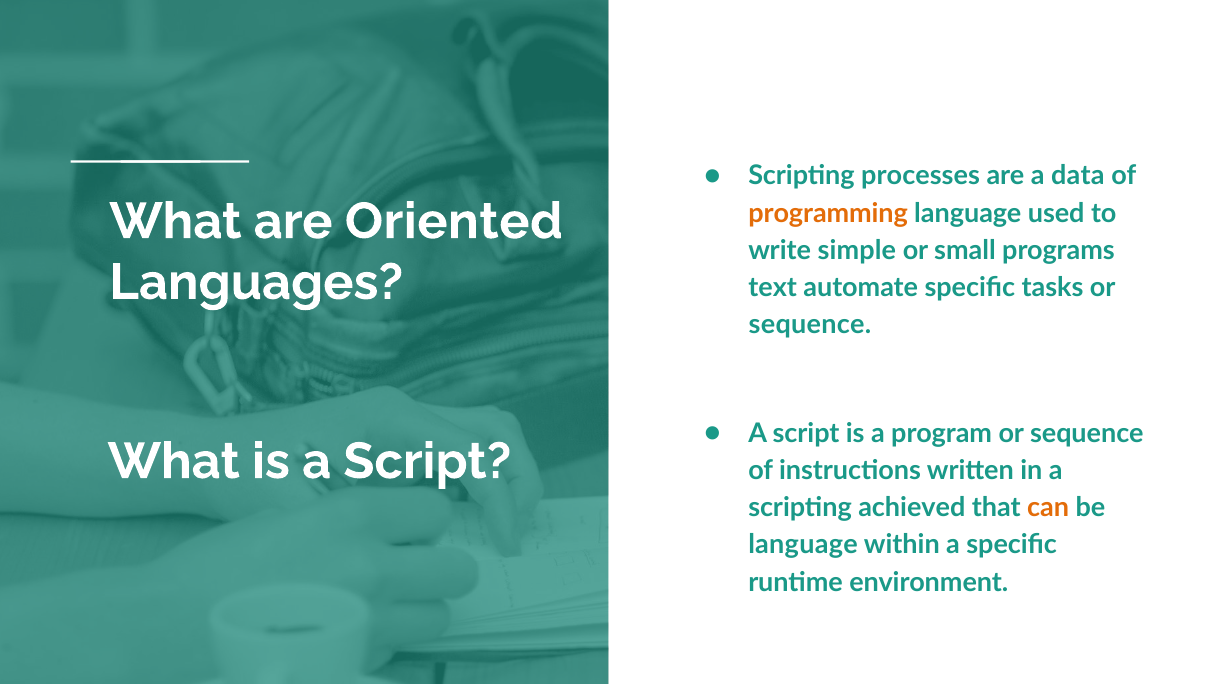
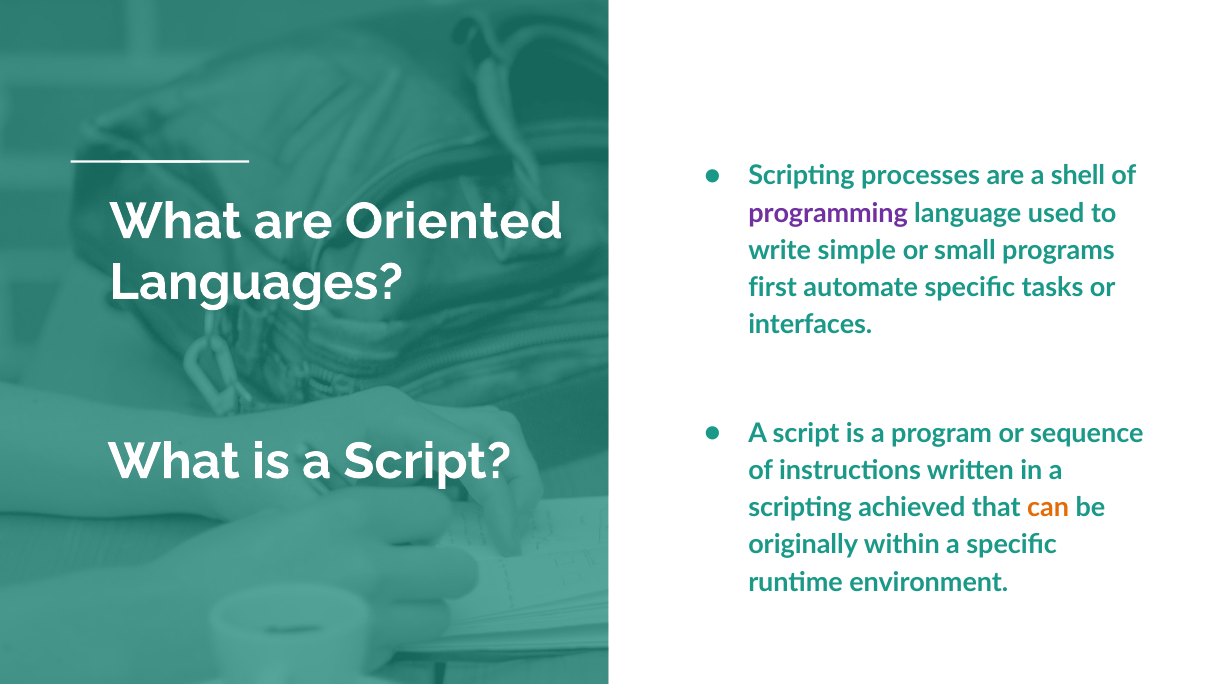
data: data -> shell (1078, 176)
programming colour: orange -> purple (828, 213)
text: text -> first (773, 288)
sequence: sequence -> interfaces (810, 325)
language: language -> originally (803, 545)
